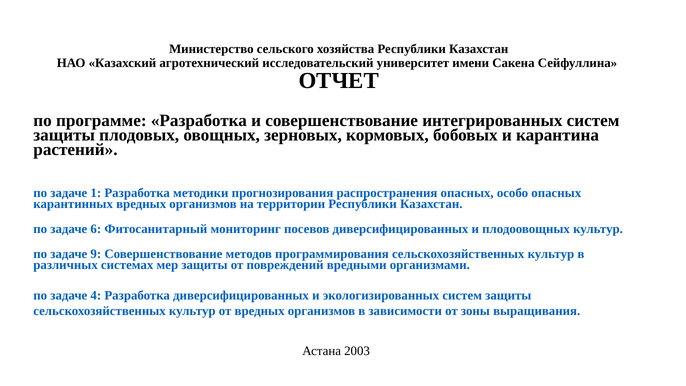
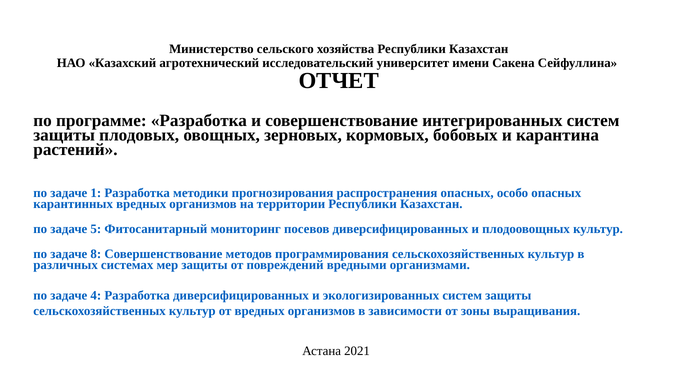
6: 6 -> 5 (96, 229)
9: 9 -> 8 (96, 254)
2003: 2003 -> 2021 (357, 351)
